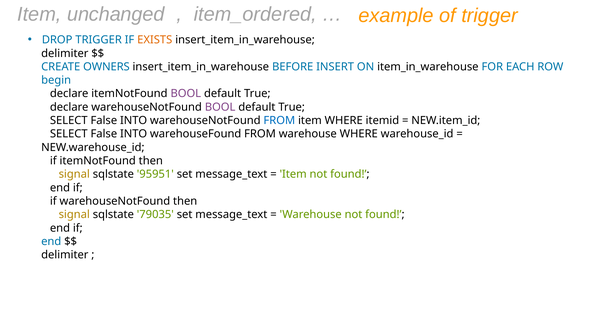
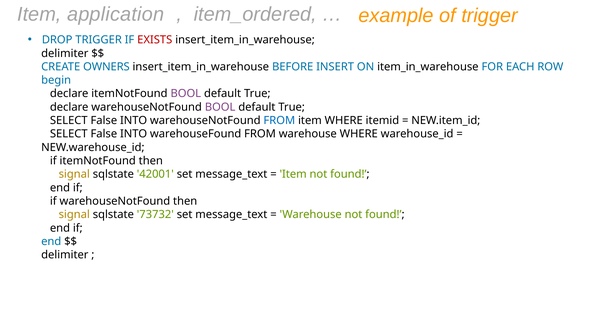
unchanged: unchanged -> application (116, 14)
EXISTS colour: orange -> red (155, 40)
95951: 95951 -> 42001 (155, 174)
79035: 79035 -> 73732 (155, 214)
